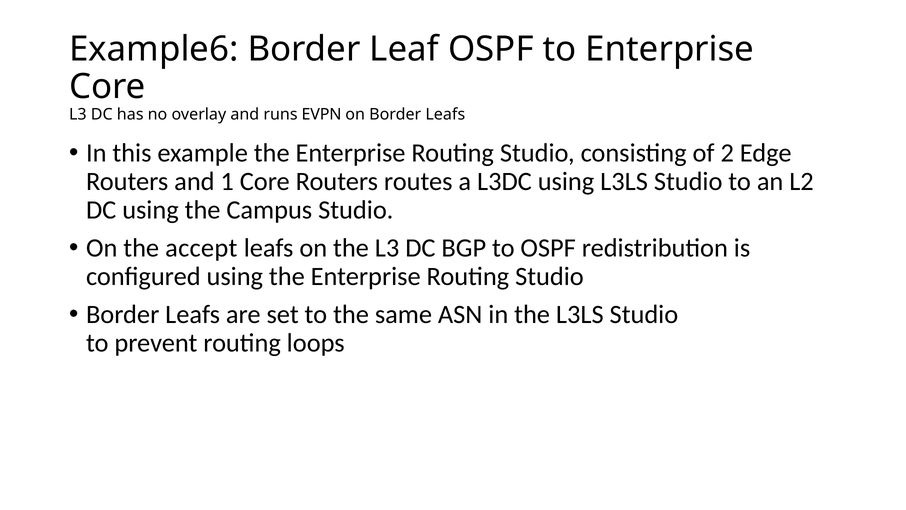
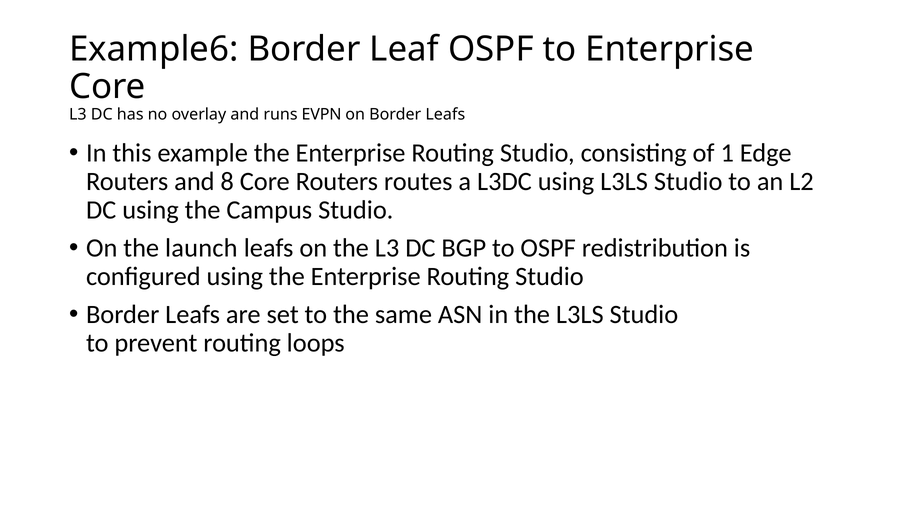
2: 2 -> 1 (727, 153)
1: 1 -> 8 (227, 182)
accept: accept -> launch (201, 248)
